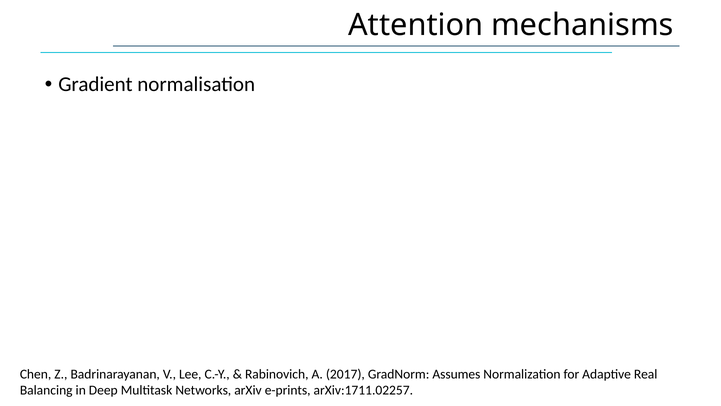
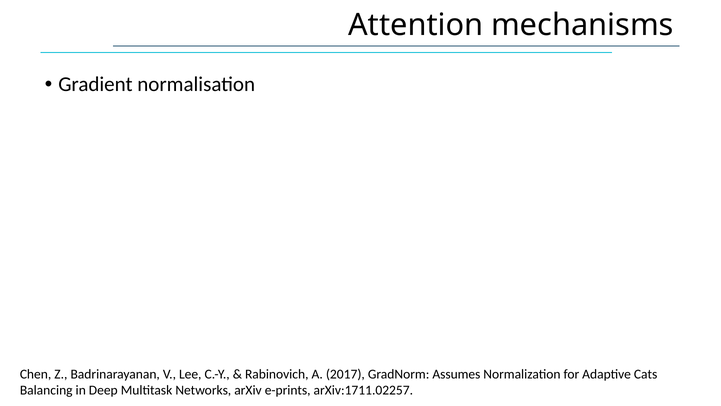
Real: Real -> Cats (646, 374)
